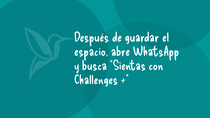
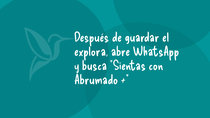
espacio: espacio -> explora (91, 52)
Challenges: Challenges -> Abrumado (96, 80)
